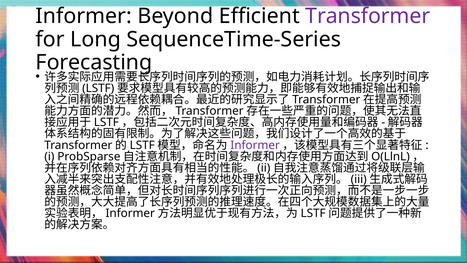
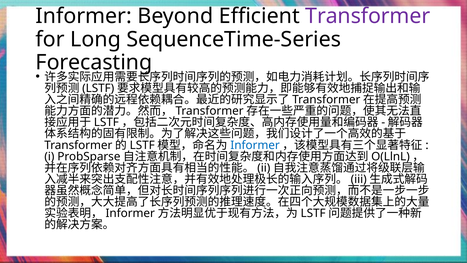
Informer colour: purple -> blue (255, 145)
